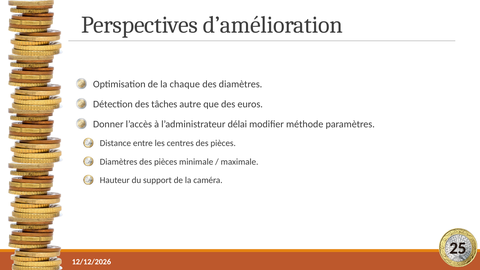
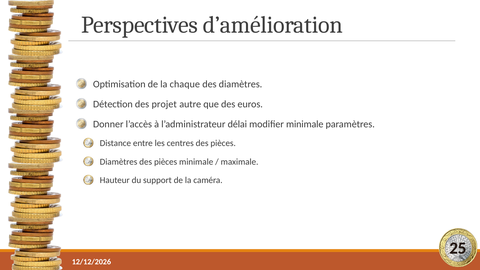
tâches: tâches -> projet (164, 104)
modifier méthode: méthode -> minimale (305, 124)
